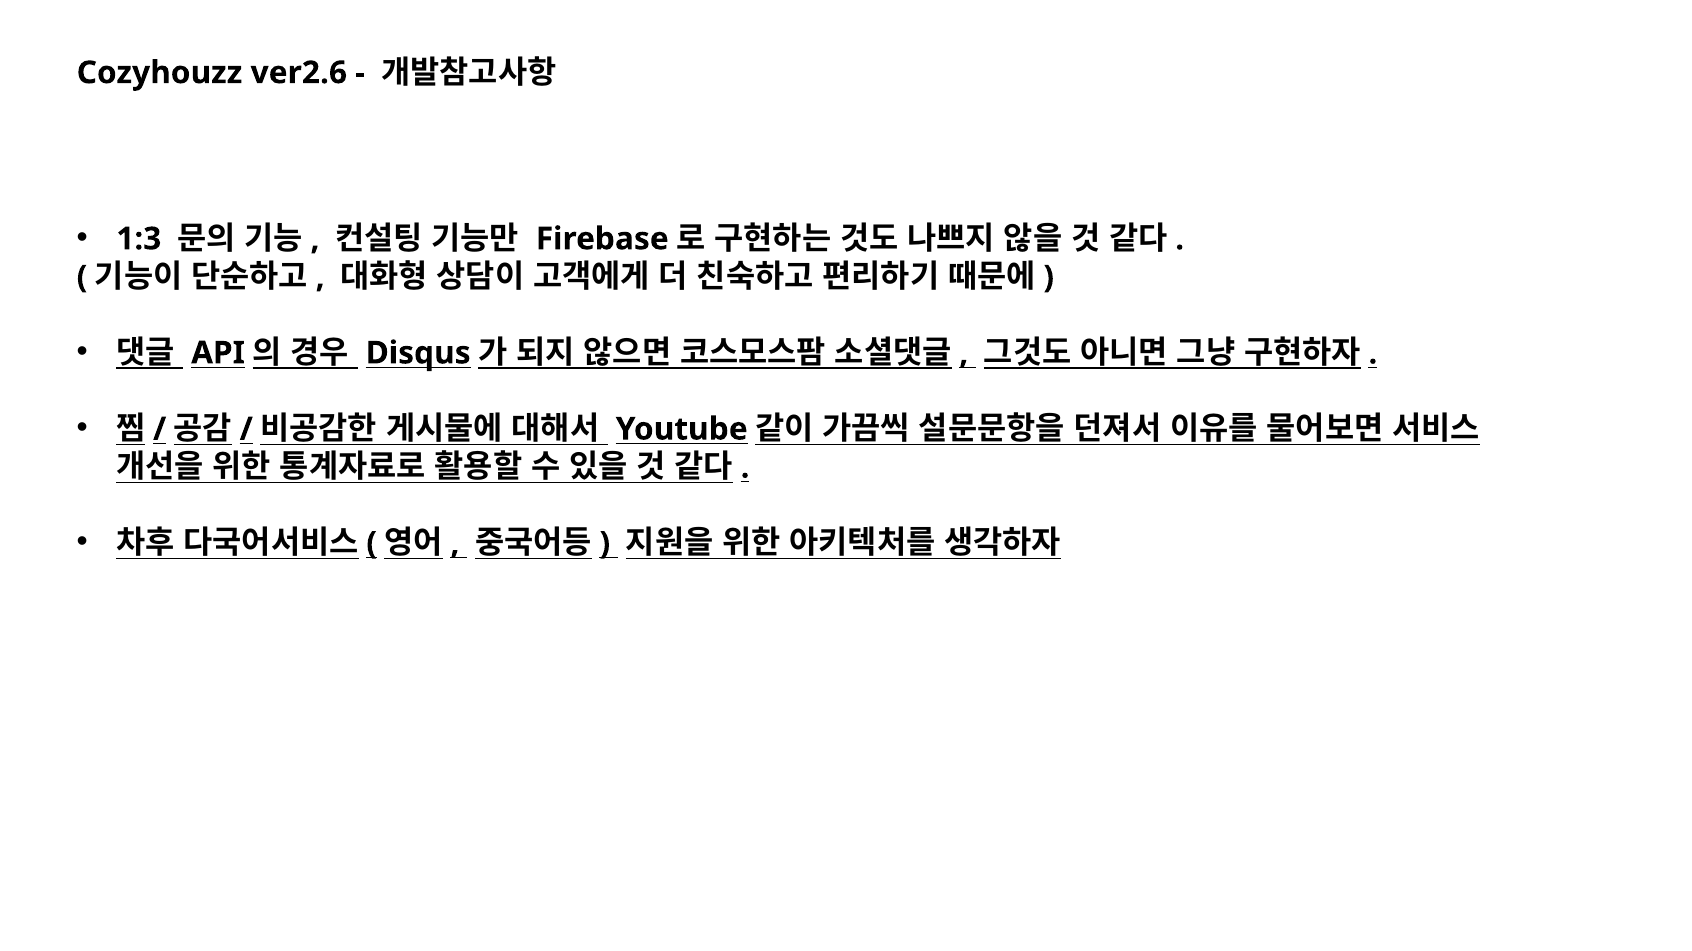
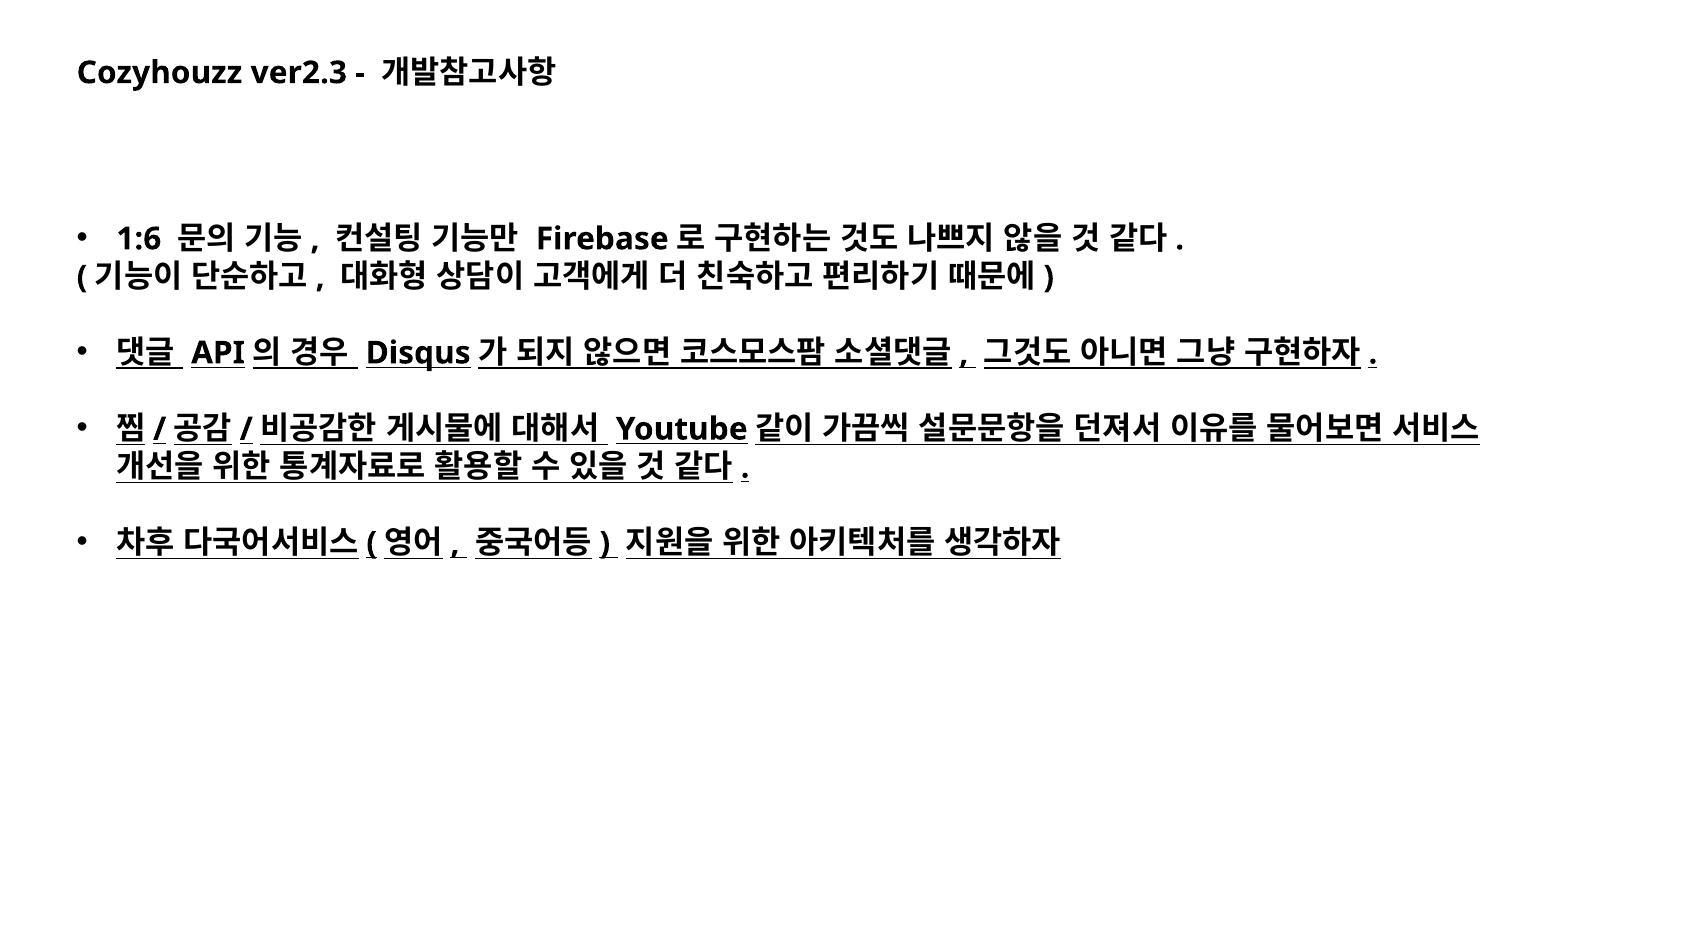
ver2.6: ver2.6 -> ver2.3 (299, 73)
1:3: 1:3 -> 1:6 (139, 239)
